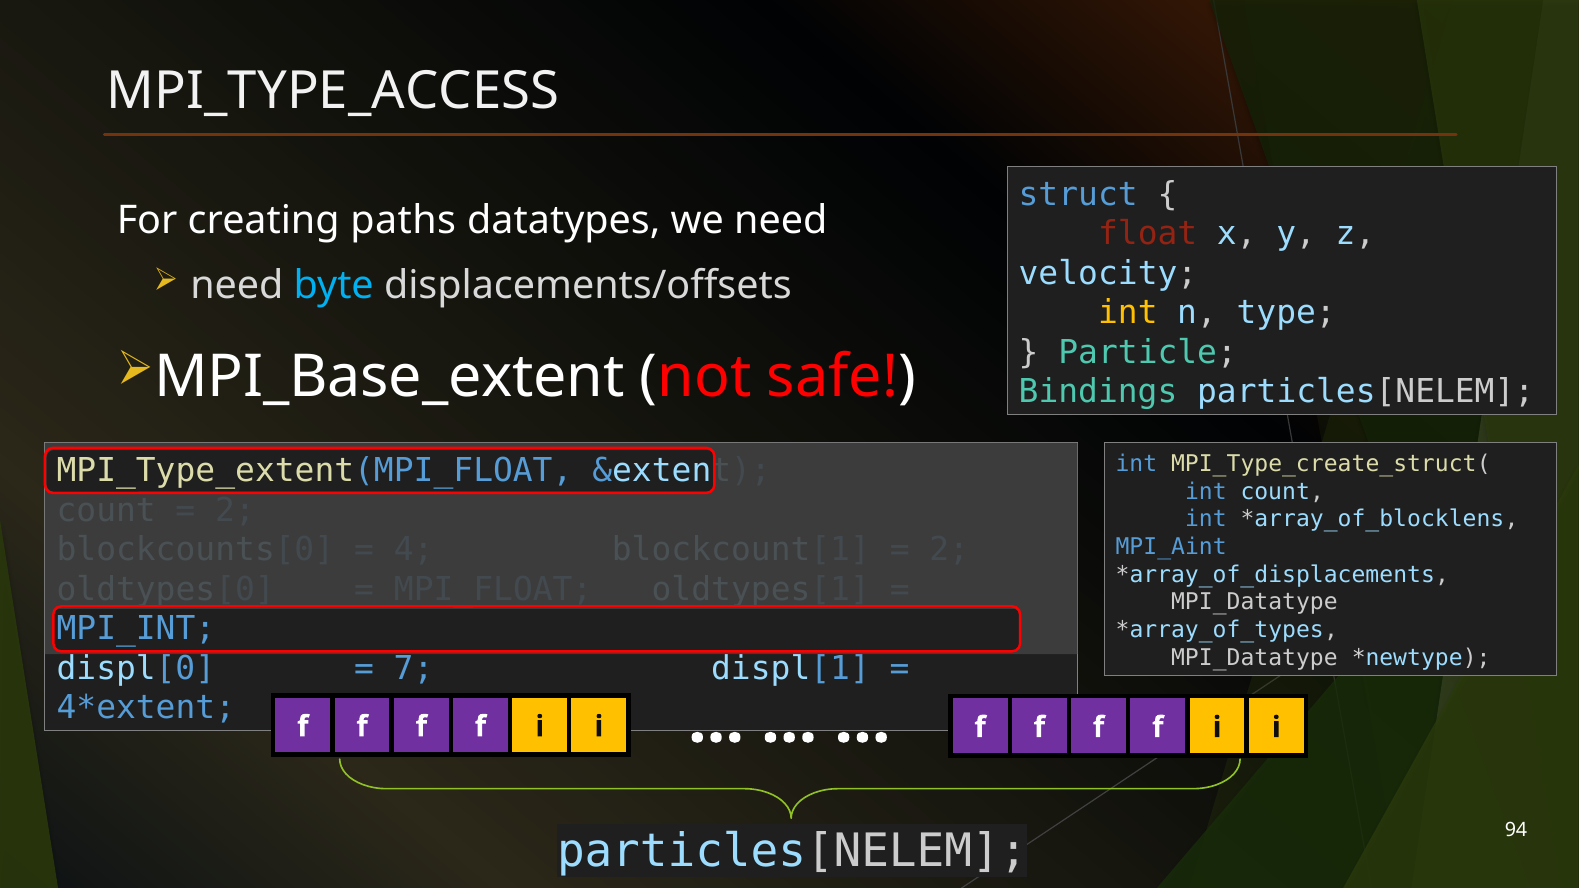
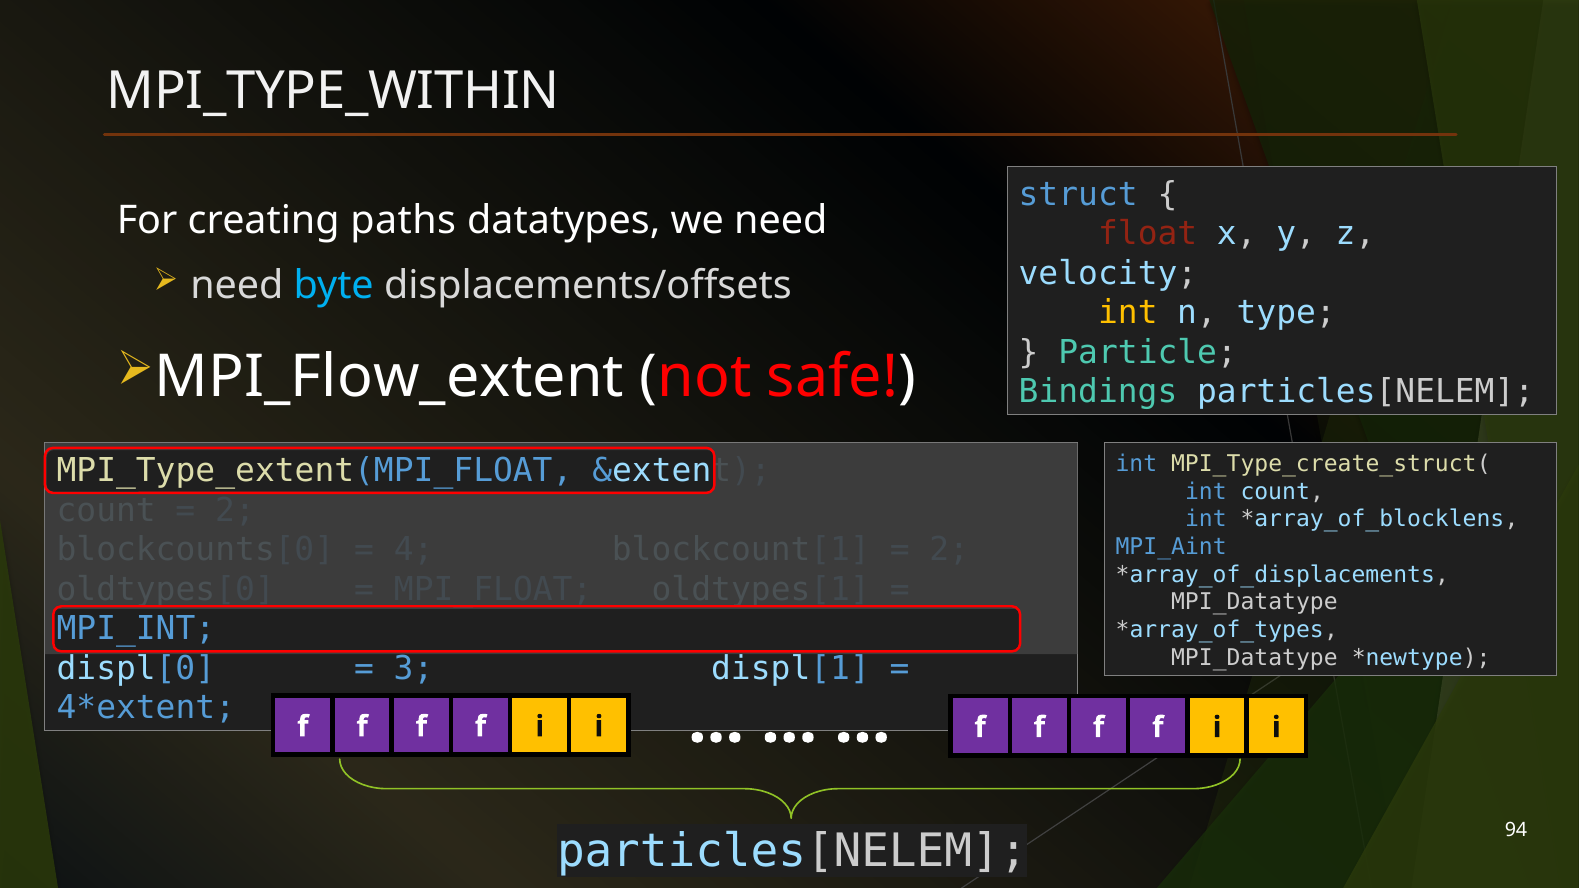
MPI_TYPE_ACCESS: MPI_TYPE_ACCESS -> MPI_TYPE_WITHIN (333, 91)
MPI_Base_extent: MPI_Base_extent -> MPI_Flow_extent (389, 377)
7: 7 -> 3 (414, 668)
